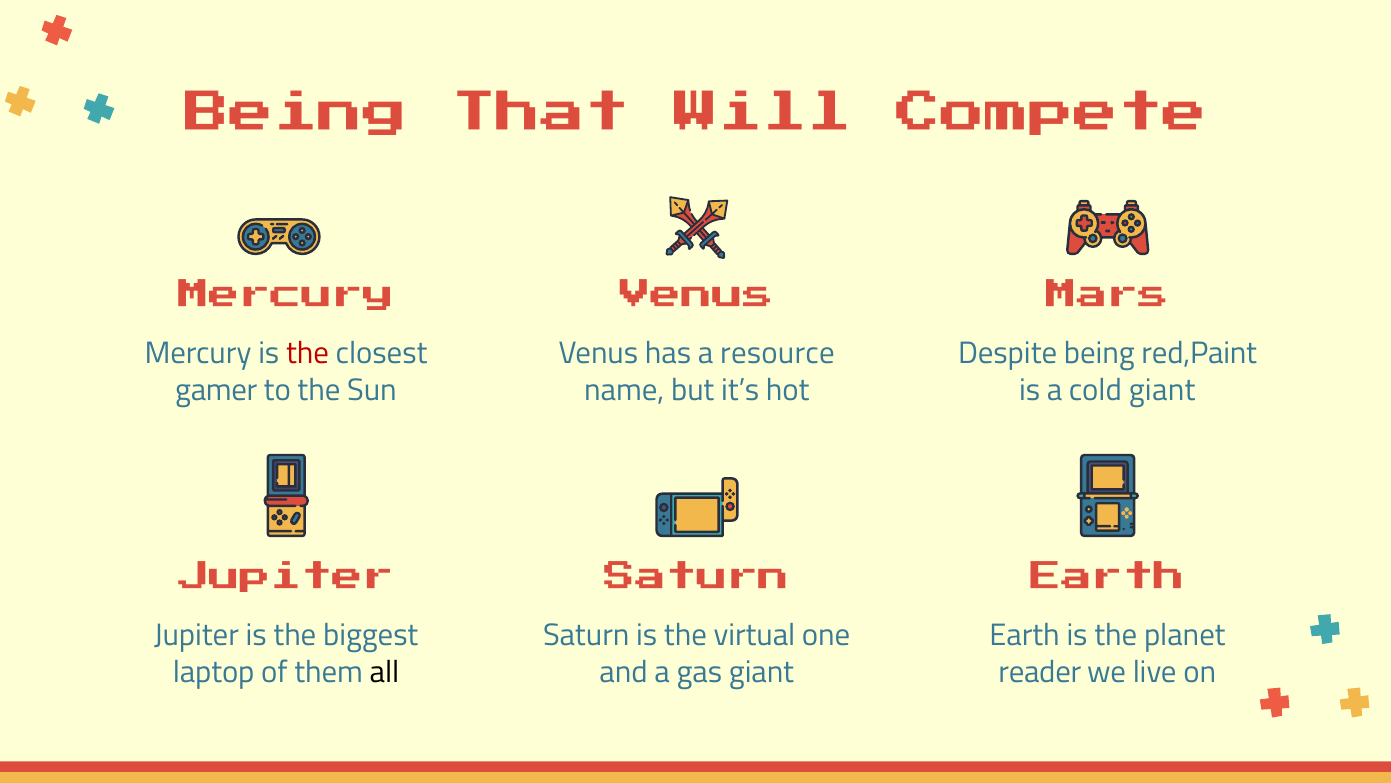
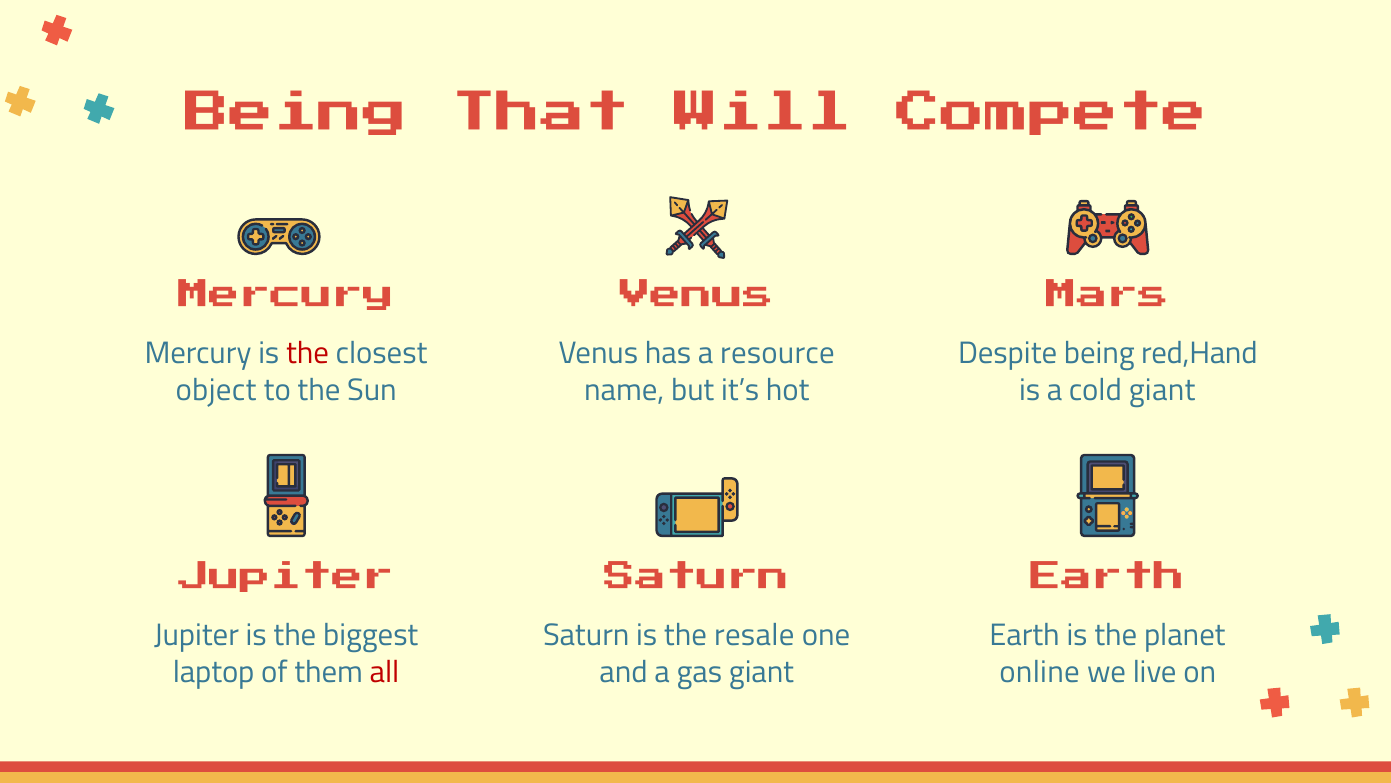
red,Paint: red,Paint -> red,Hand (1199, 353)
gamer: gamer -> object (216, 390)
virtual: virtual -> resale (754, 635)
all colour: black -> red (384, 672)
reader: reader -> online (1040, 672)
